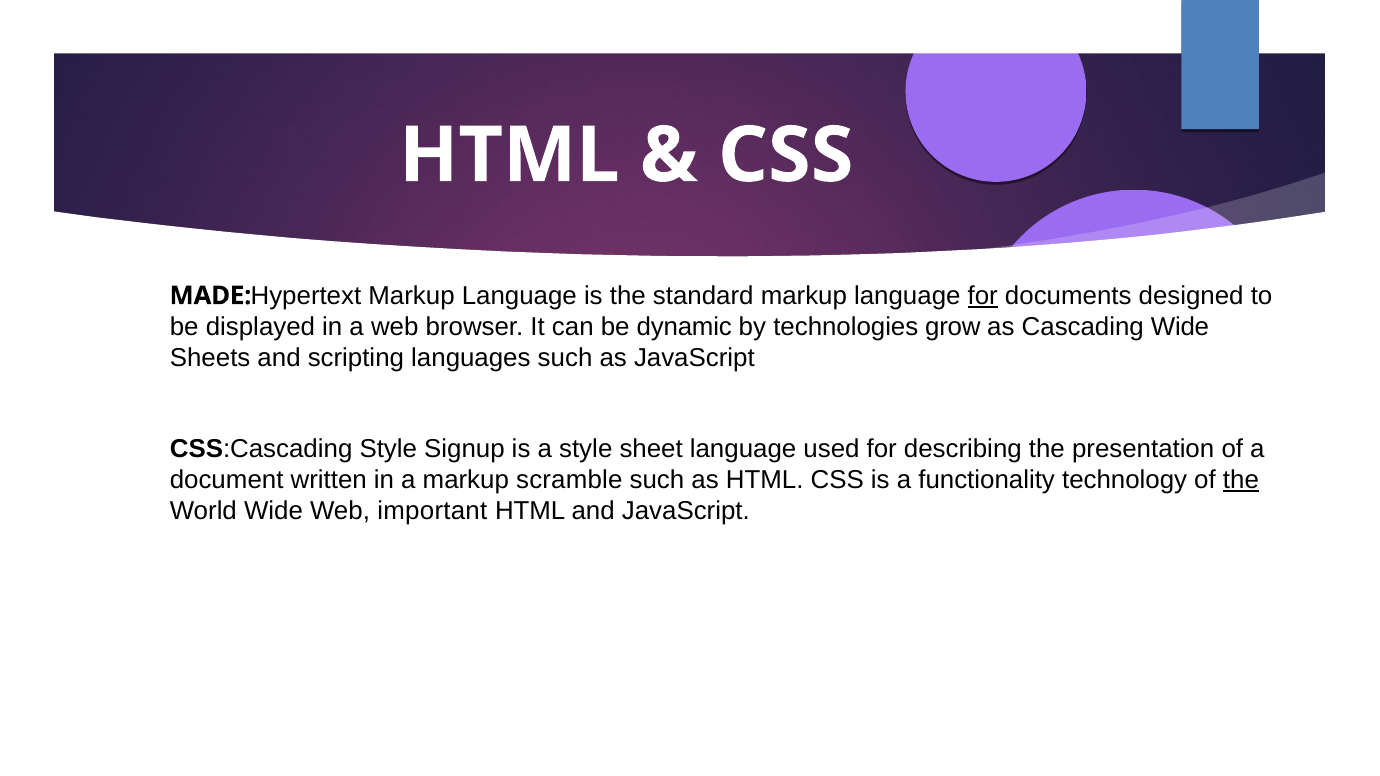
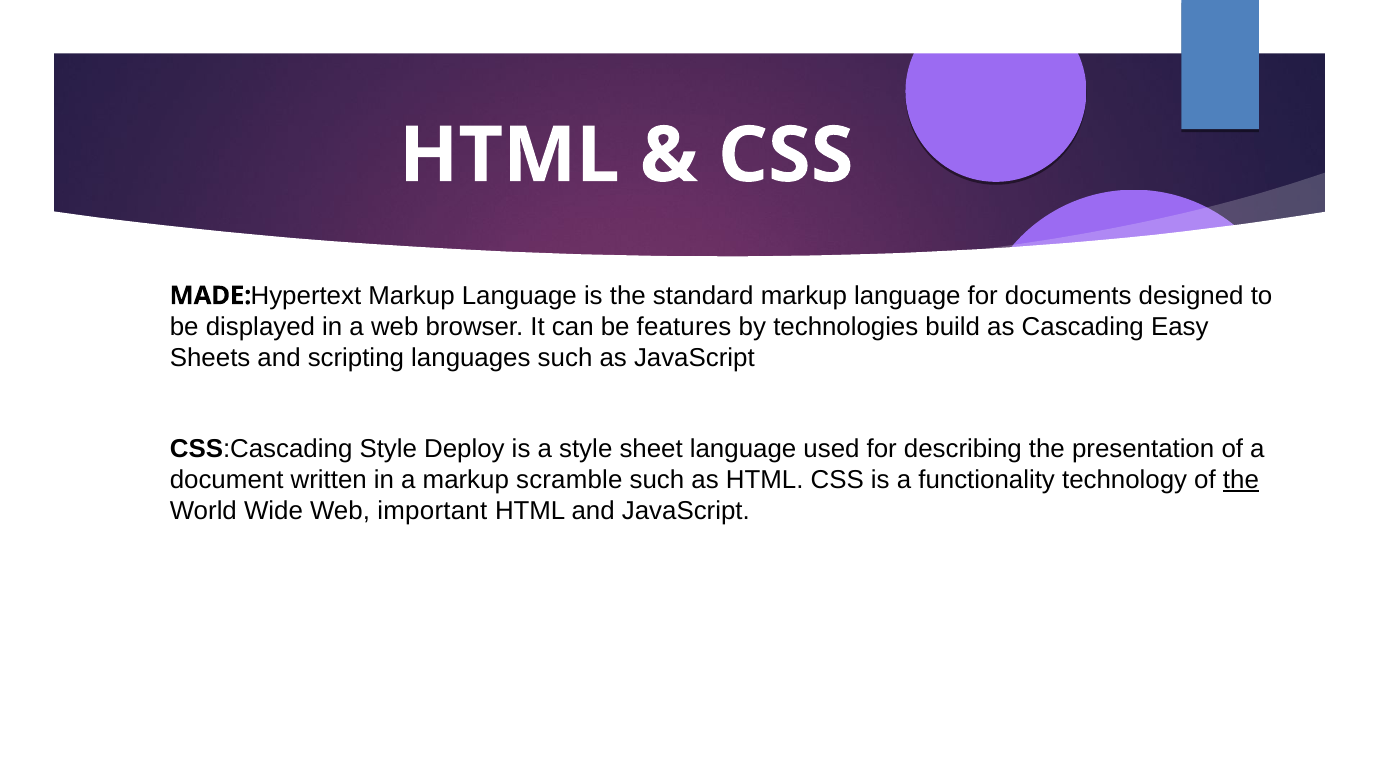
for underline: present -> none (983, 296)
dynamic: dynamic -> features (684, 327)
grow: grow -> build (953, 327)
Cascading Wide: Wide -> Easy (1180, 327)
Signup: Signup -> Deploy (464, 449)
